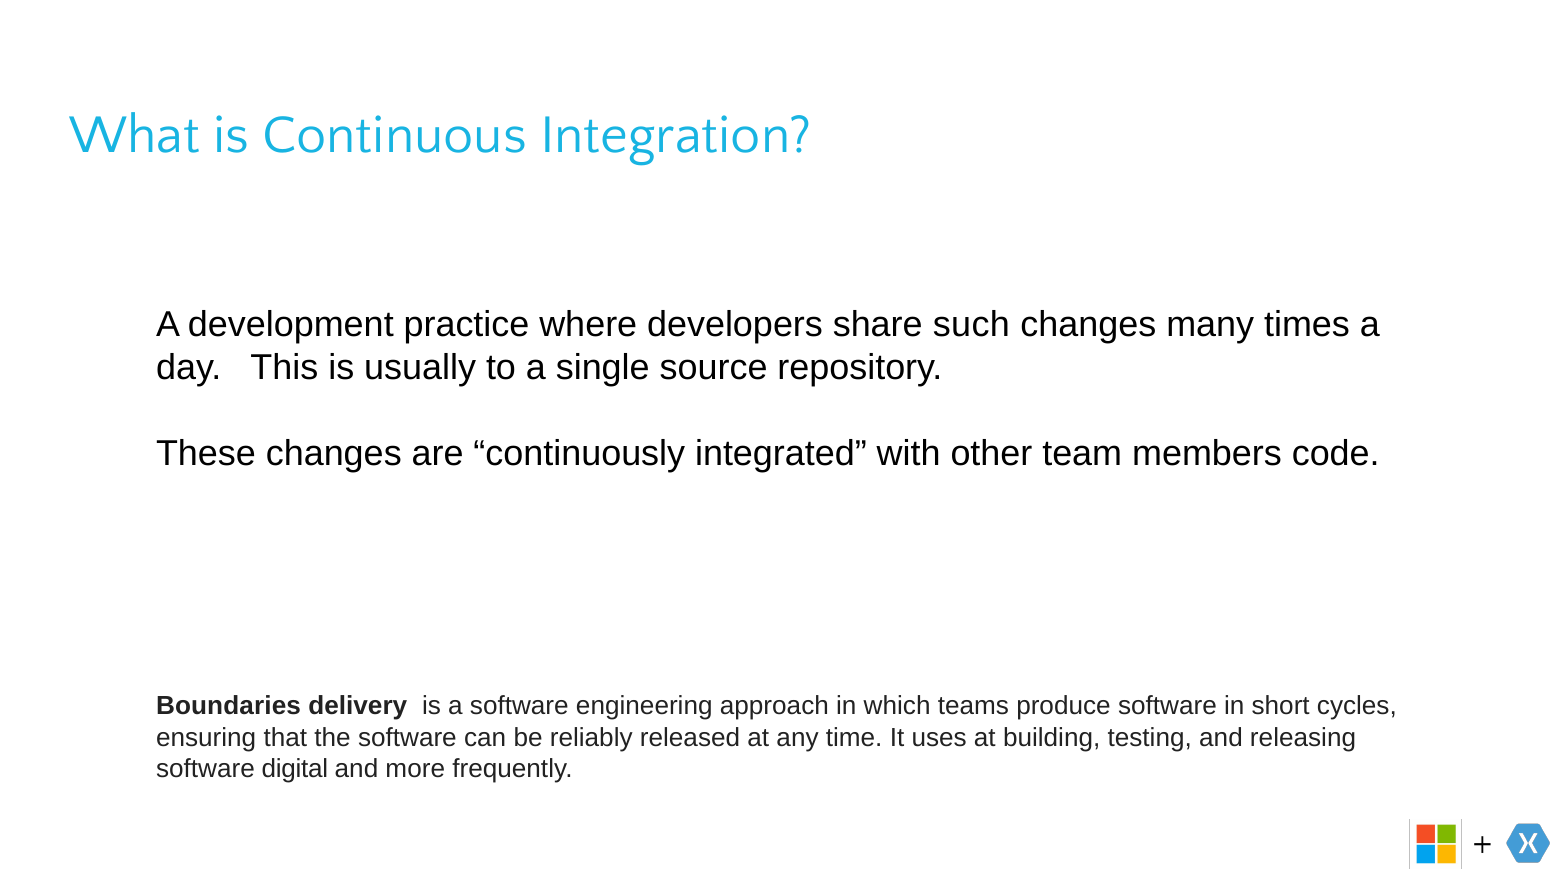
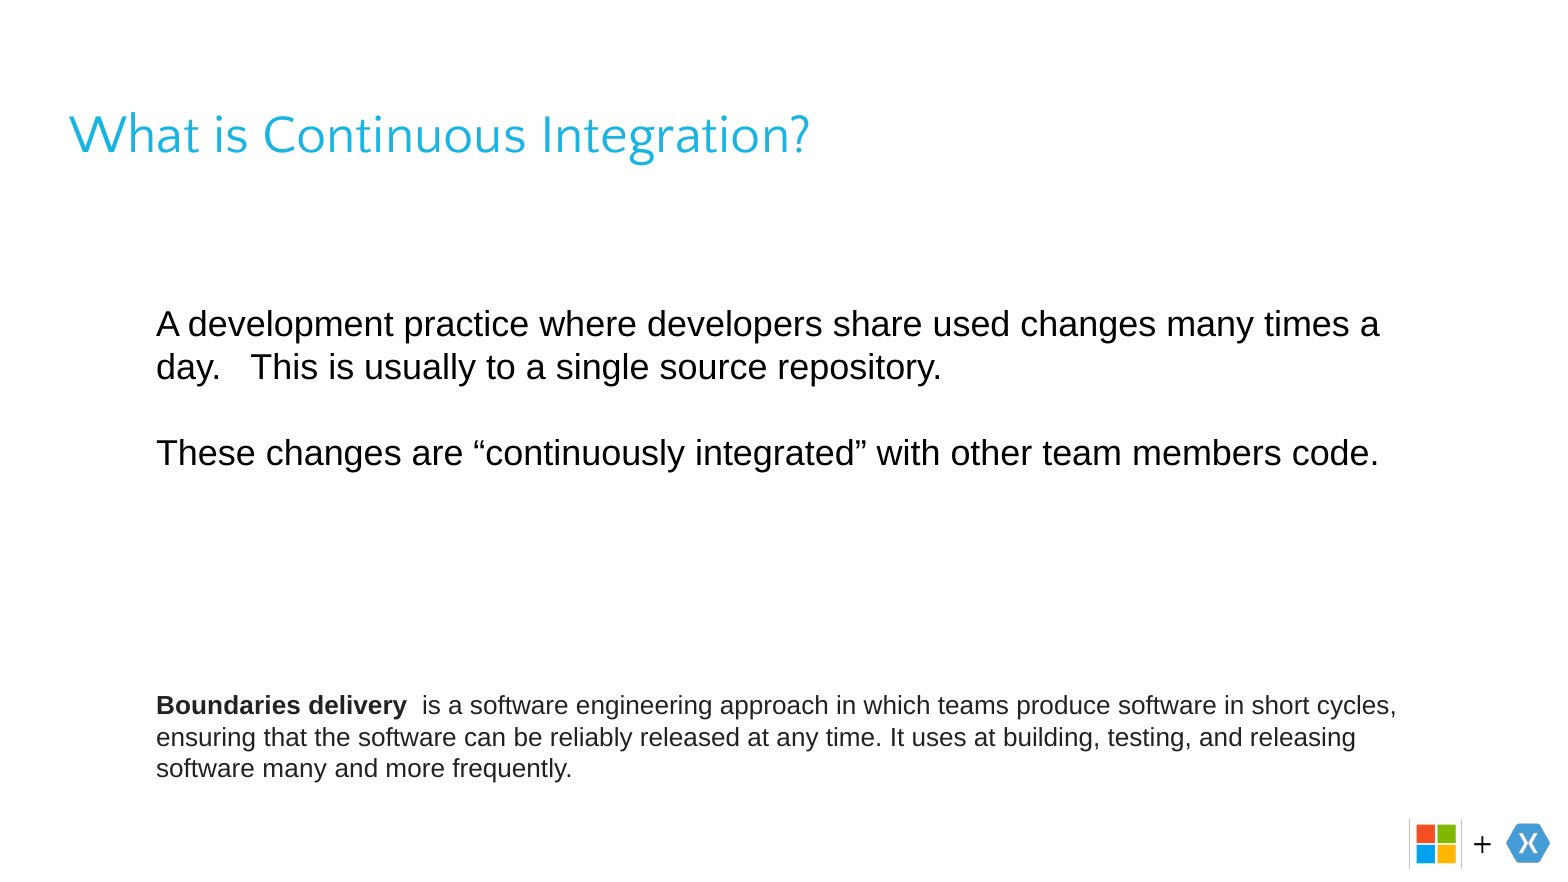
such: such -> used (972, 325)
software digital: digital -> many (295, 769)
